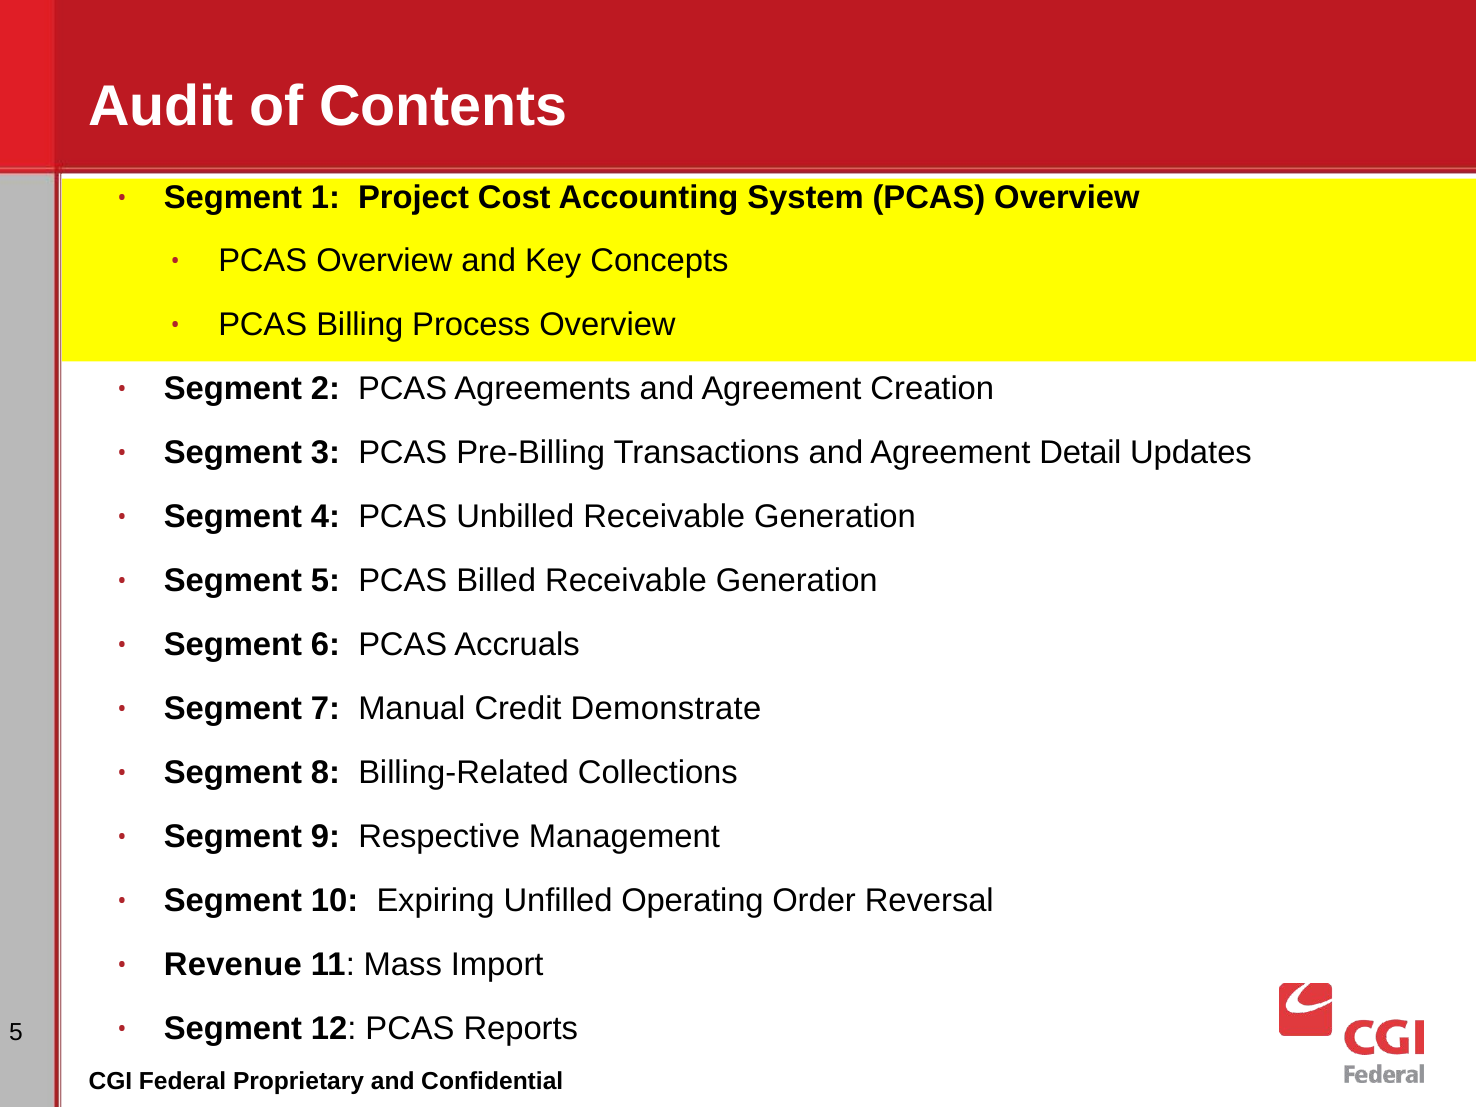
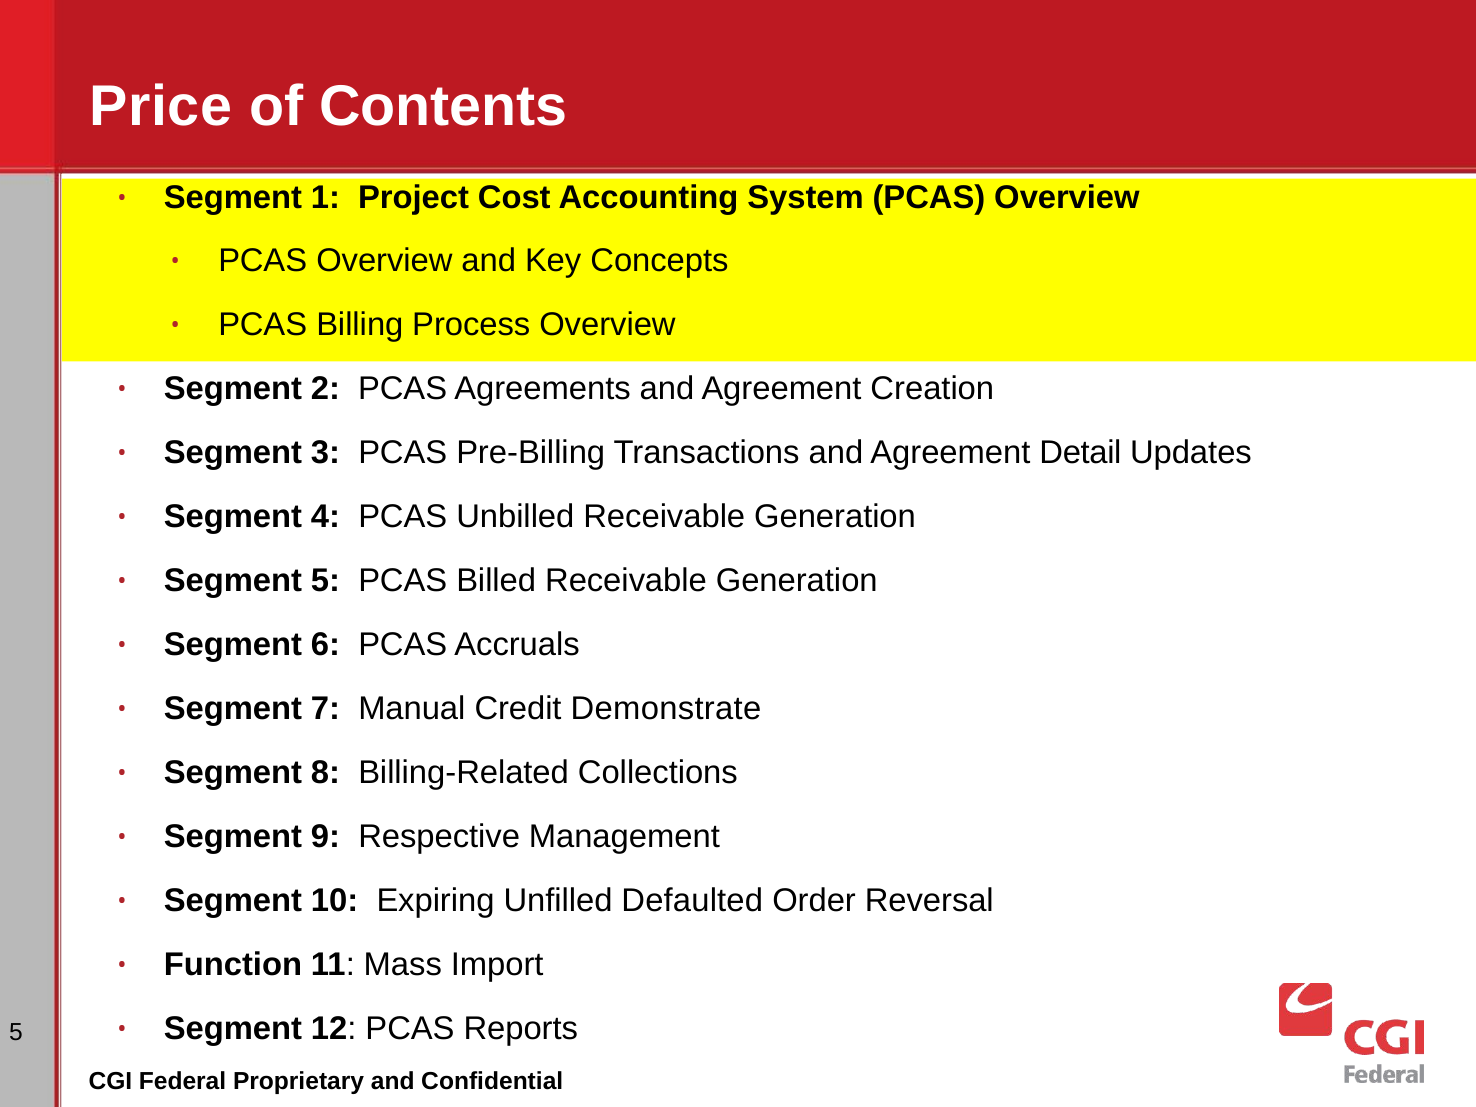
Audit: Audit -> Price (161, 107)
Operating: Operating -> Defaulted (692, 900)
Revenue: Revenue -> Function (233, 964)
